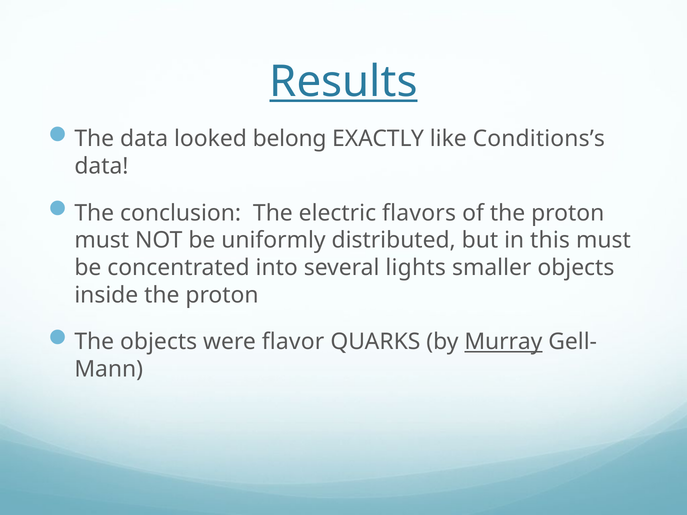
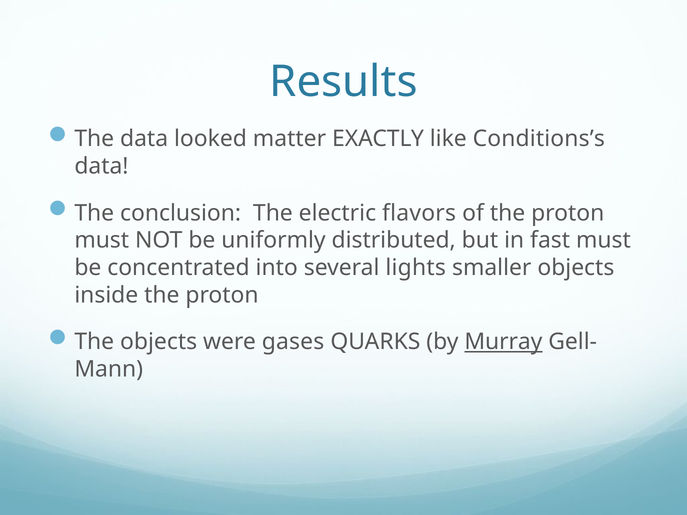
Results underline: present -> none (343, 82)
belong: belong -> matter (289, 139)
this: this -> fast (550, 241)
flavor: flavor -> gases (293, 342)
